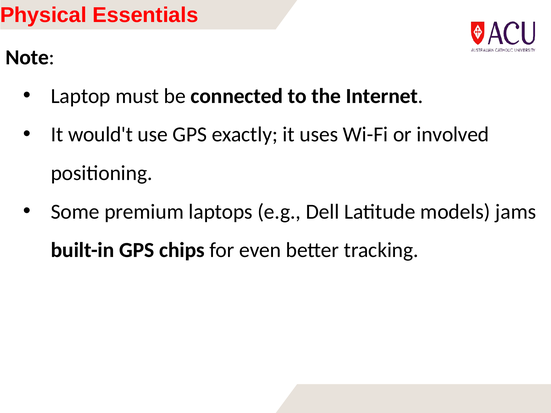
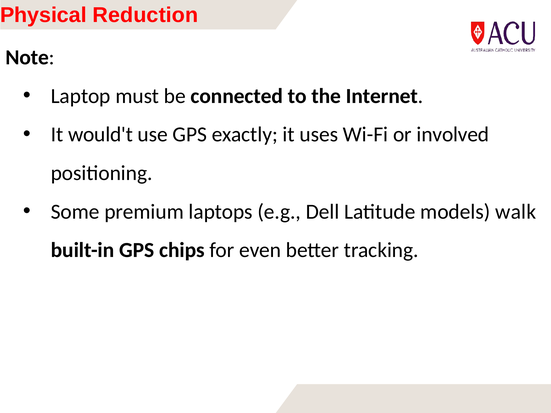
Essentials: Essentials -> Reduction (145, 15)
jams: jams -> walk (516, 212)
